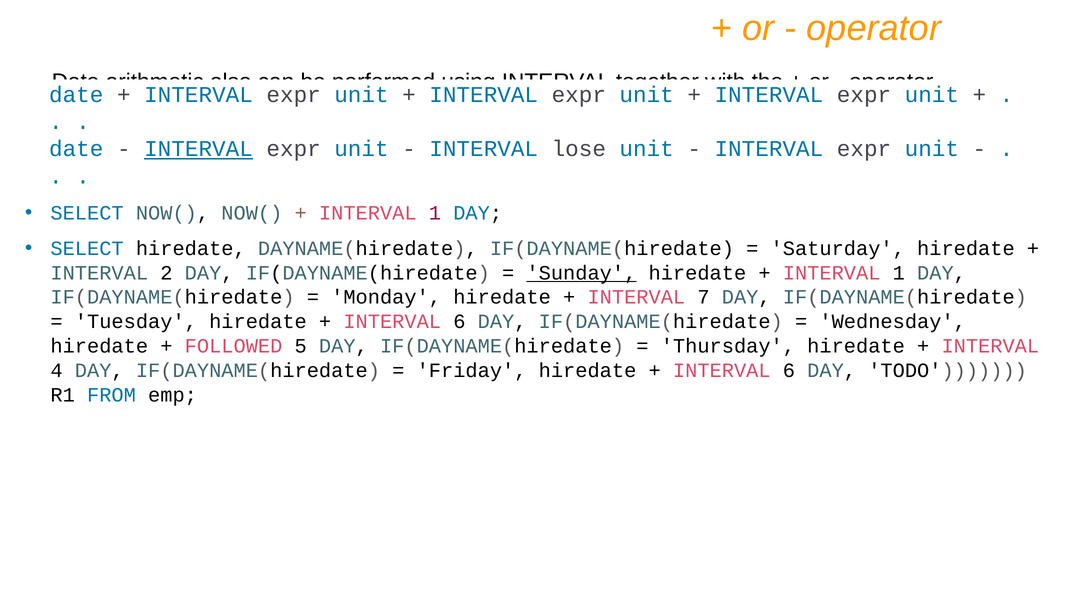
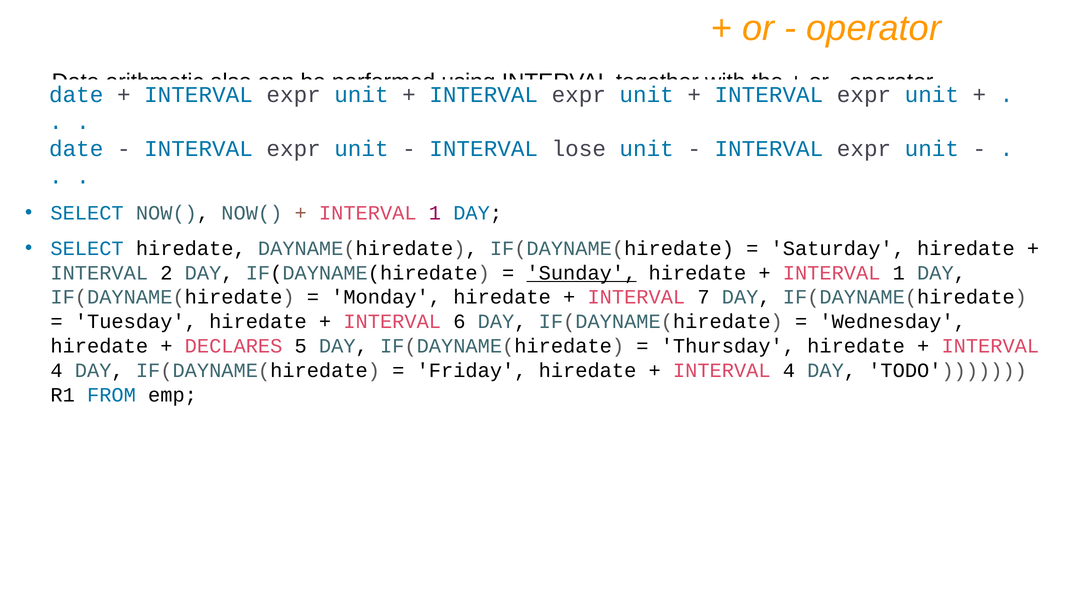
INTERVAL underline: present -> none (198, 149)
FOLLOWED: FOLLOWED -> DECLARES (234, 346)
6: 6 -> 4 (789, 371)
